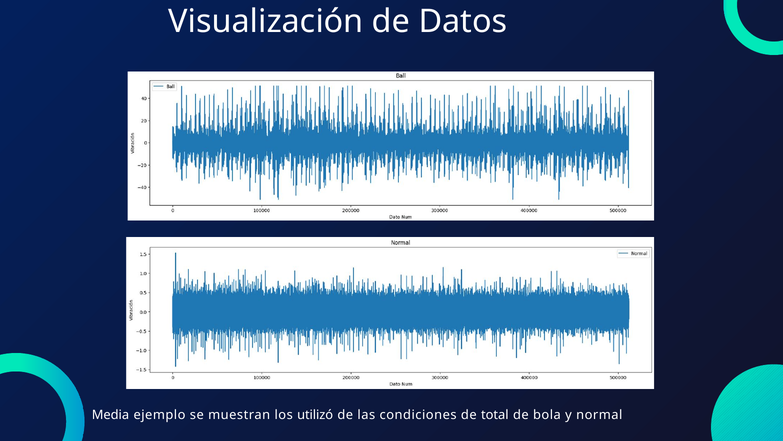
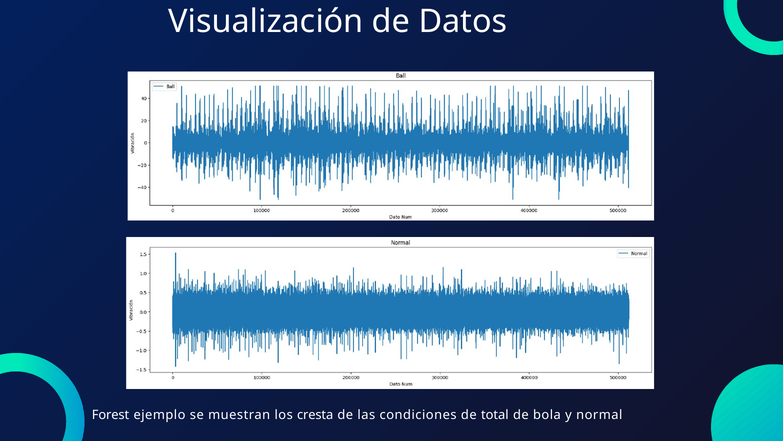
Media: Media -> Forest (111, 415)
utilizó: utilizó -> cresta (315, 415)
